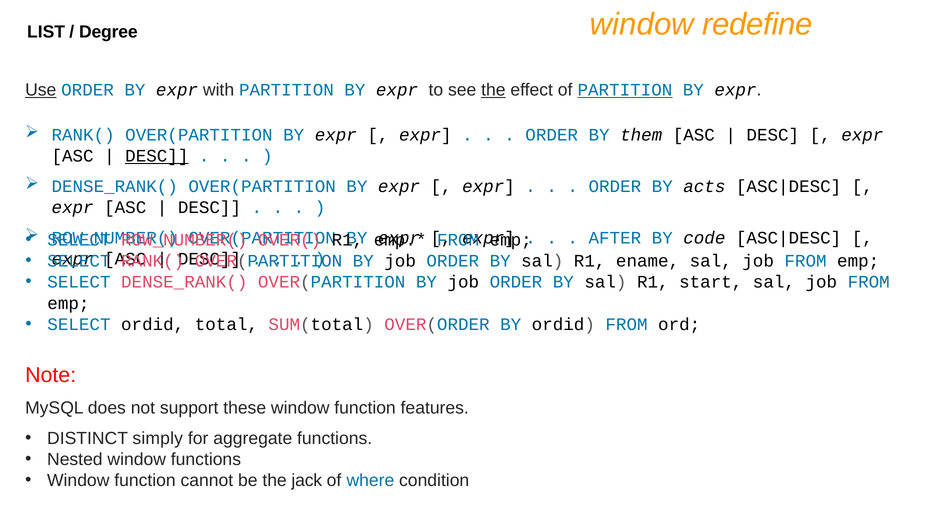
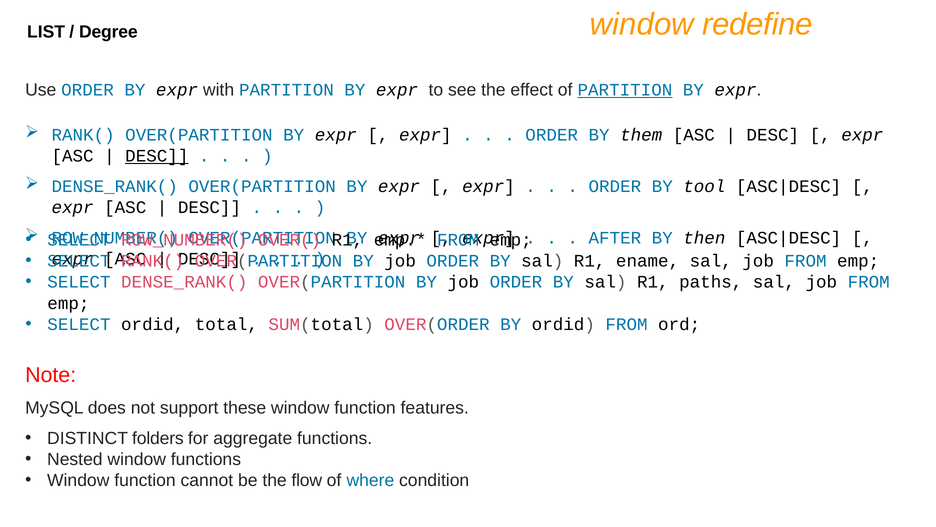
Use underline: present -> none (41, 90)
the underline: present -> none (493, 90)
acts: acts -> tool (704, 186)
code: code -> then (704, 238)
start: start -> paths (711, 282)
simply: simply -> folders (158, 438)
jack: jack -> flow (307, 480)
